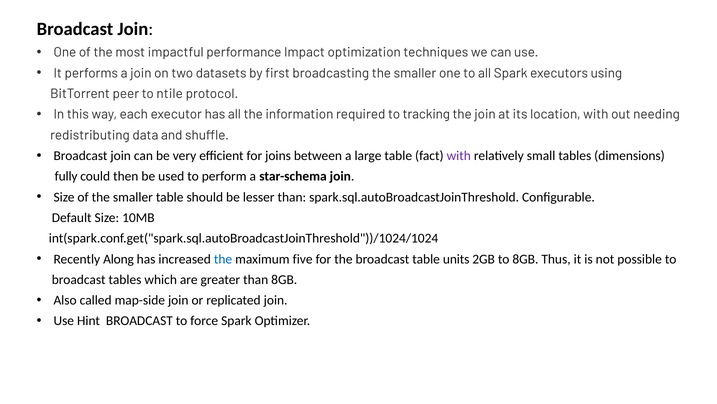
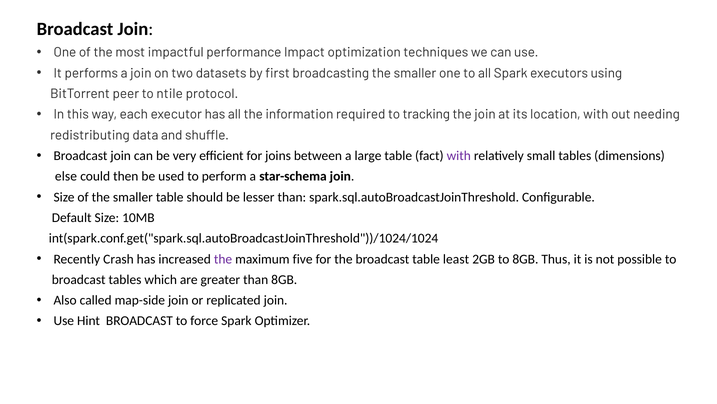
fully: fully -> else (66, 176)
Along: Along -> Crash (118, 259)
the colour: blue -> purple (223, 259)
units: units -> least (456, 259)
